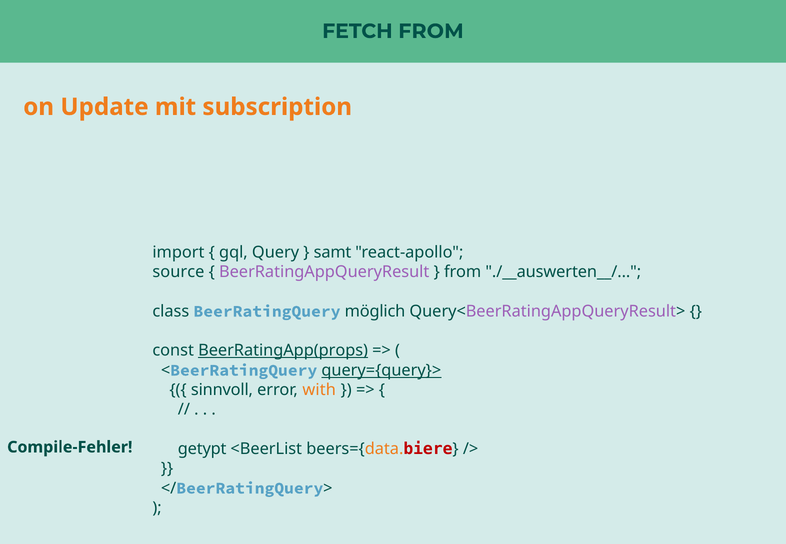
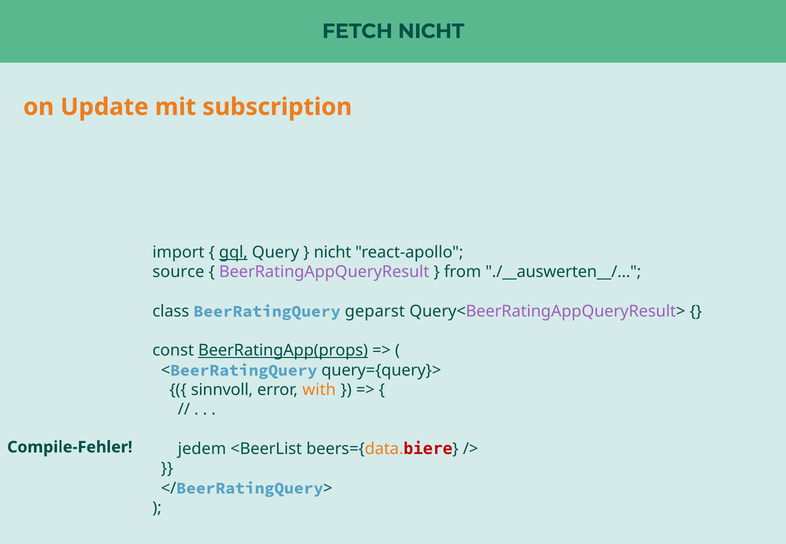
FETCH FROM: FROM -> NICHT (431, 31)
gql underline: none -> present (233, 252)
samt: samt -> nicht (333, 252)
möglich: möglich -> geparst (375, 311)
query={query}> underline: present -> none (381, 370)
getypt: getypt -> jedem (202, 449)
